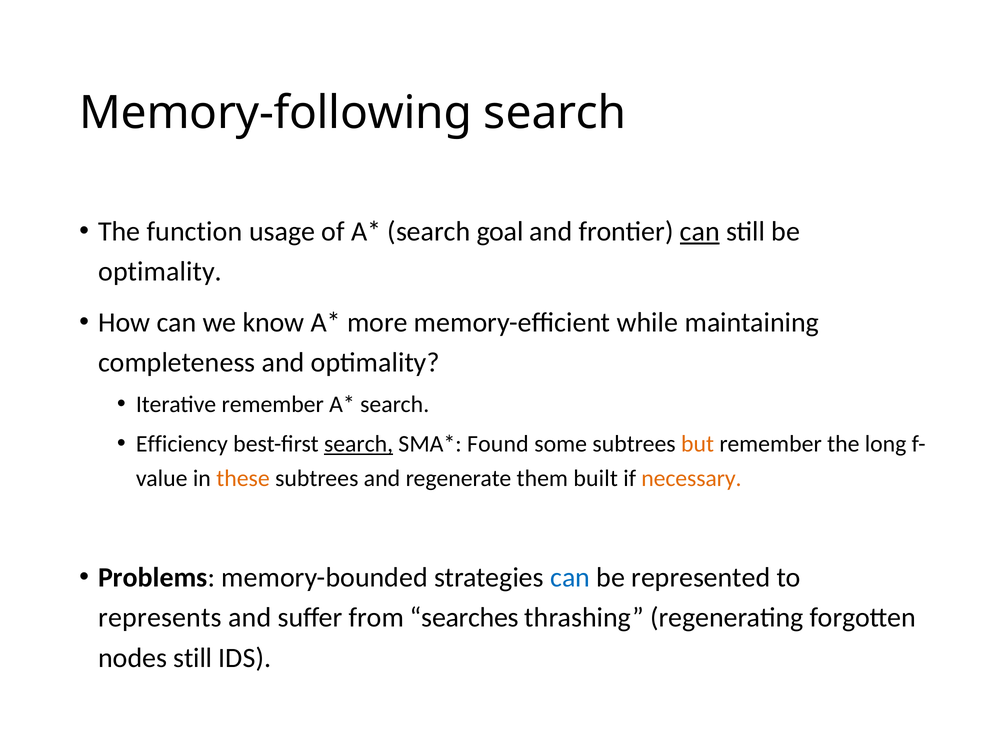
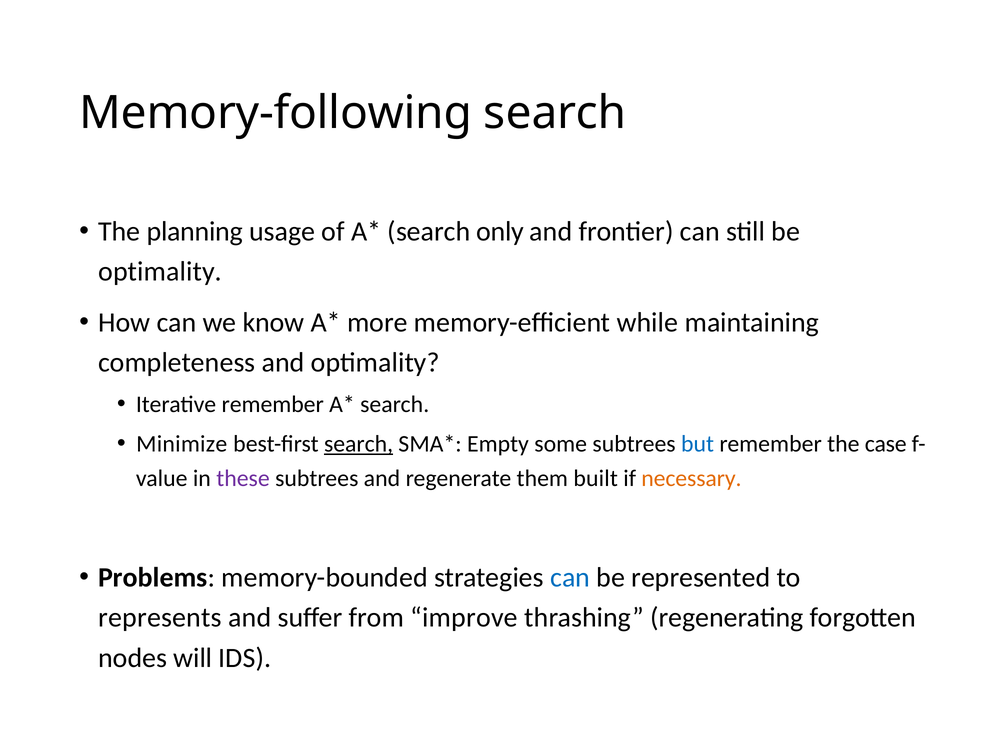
function: function -> planning (195, 232)
goal: goal -> only (500, 232)
can underline: present -> none (700, 232)
Efficiency: Efficiency -> Minimize (182, 444)
Found: Found -> Empty (498, 444)
but colour: orange -> blue (698, 444)
long: long -> case (886, 444)
these colour: orange -> purple (243, 478)
searches: searches -> improve (464, 618)
nodes still: still -> will (193, 658)
